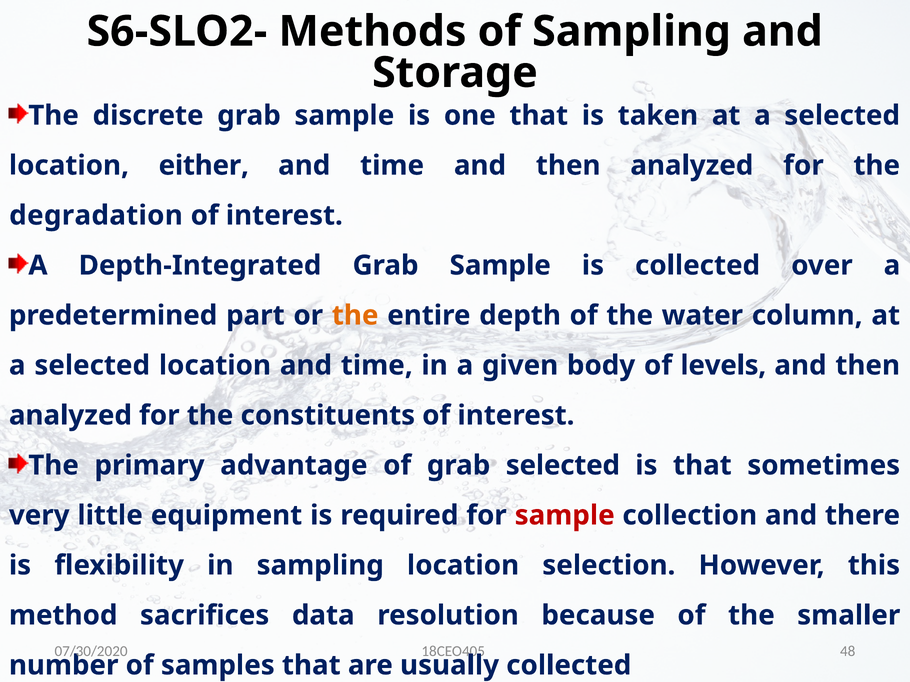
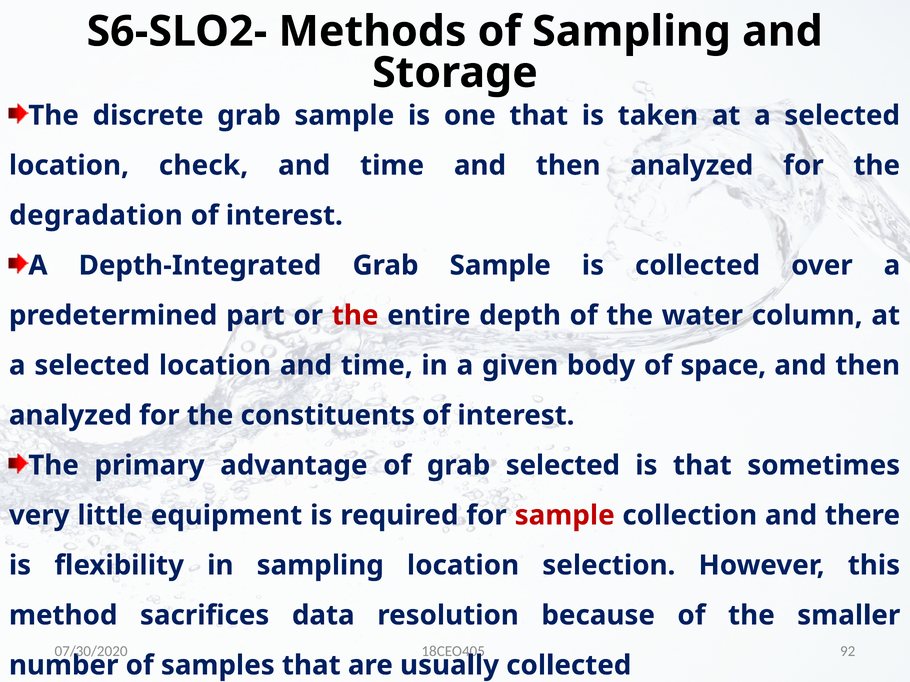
either: either -> check (204, 166)
the colour: orange -> red (355, 316)
levels: levels -> space (723, 366)
48: 48 -> 92 (848, 652)
